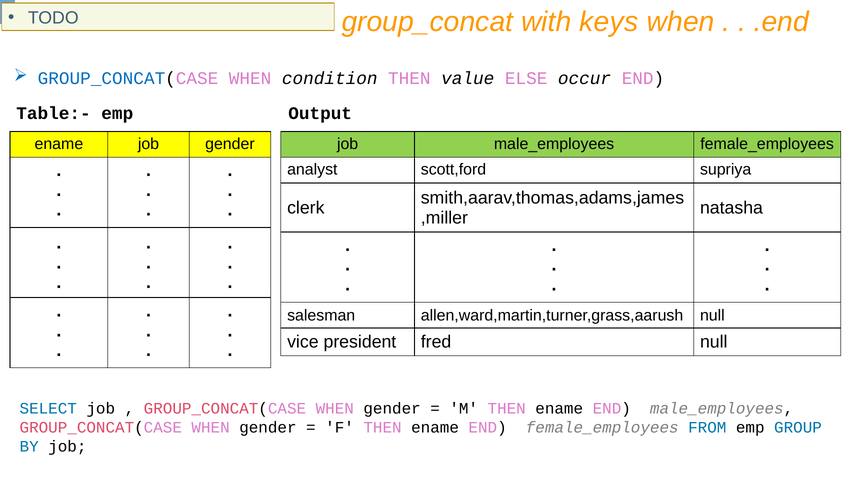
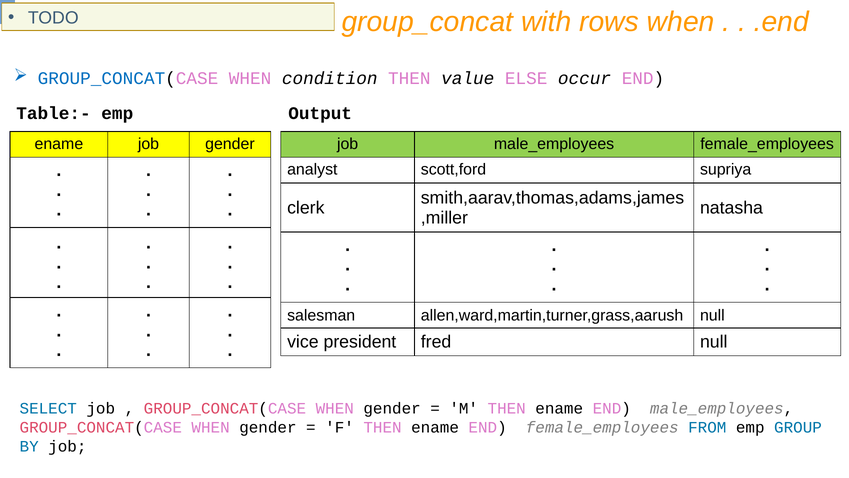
keys: keys -> rows (609, 22)
